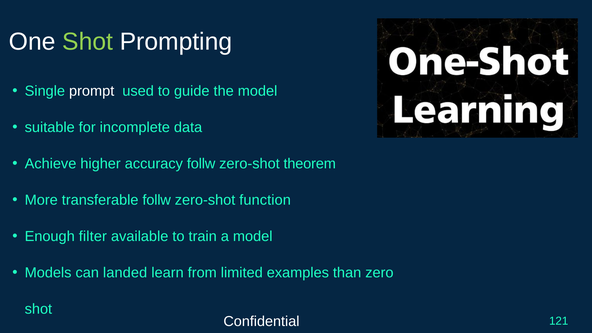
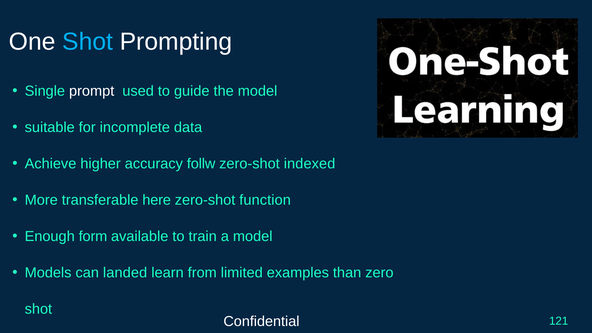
Shot colour: light green -> light blue (88, 42)
theorem: theorem -> indexed (310, 164)
transferable follw: follw -> here (157, 200)
filter: filter -> form (93, 236)
